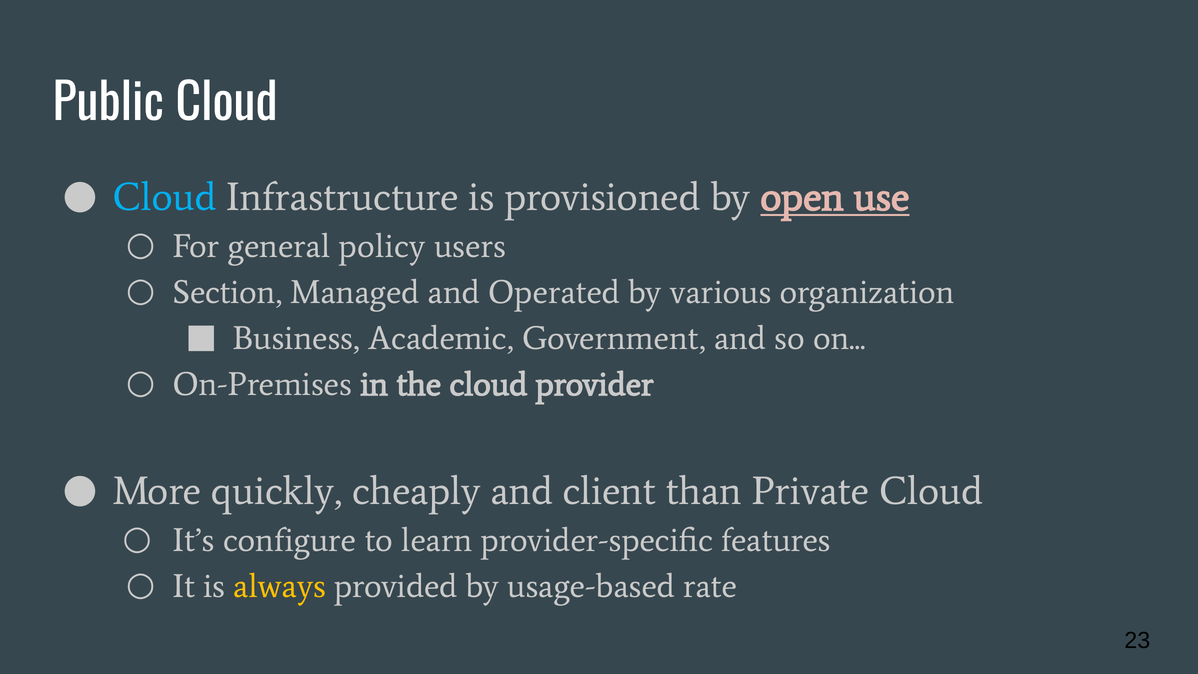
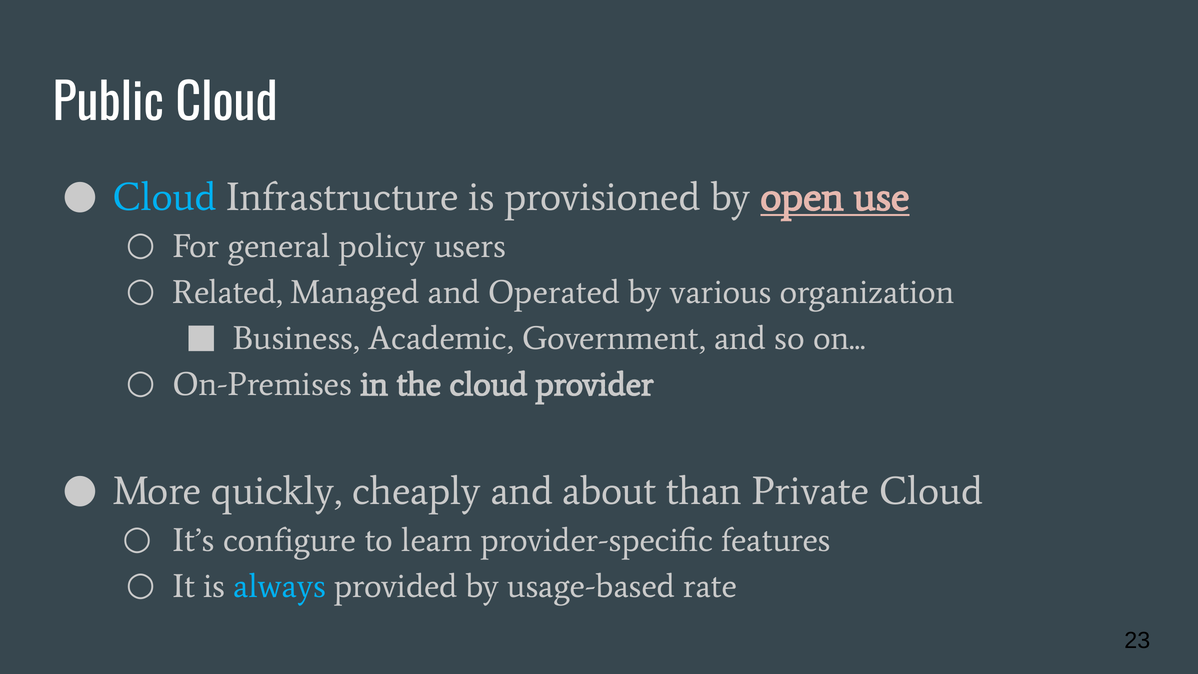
Section: Section -> Related (228, 292)
client: client -> about (609, 491)
always colour: yellow -> light blue (280, 586)
